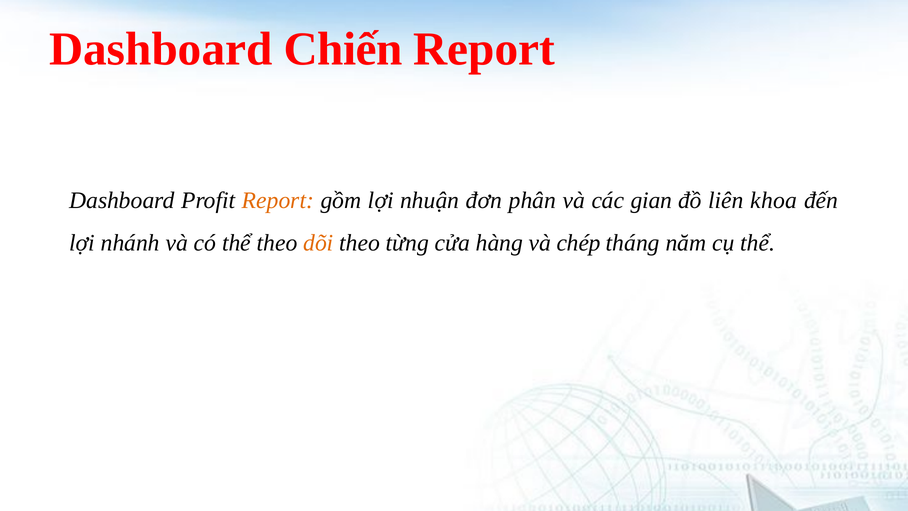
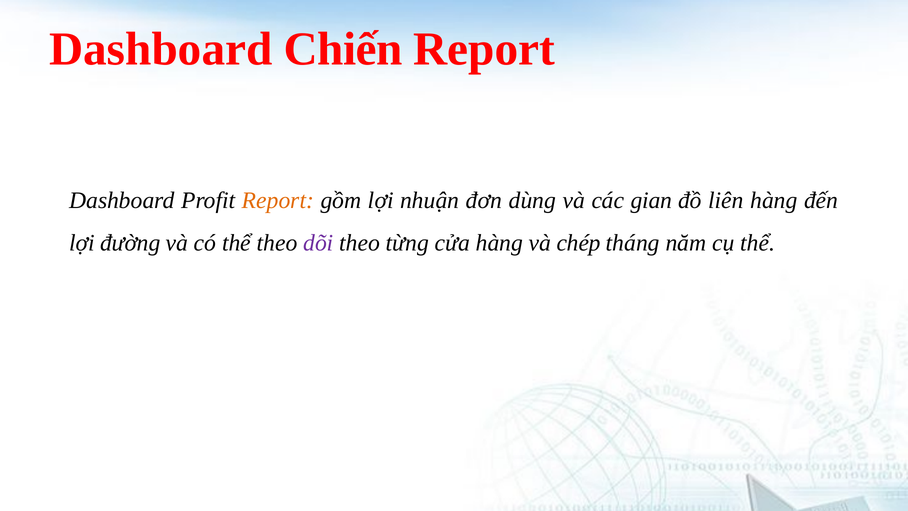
phân: phân -> dùng (532, 200)
liên khoa: khoa -> hàng (774, 200)
nhánh: nhánh -> đường (130, 243)
dõi colour: orange -> purple (318, 243)
